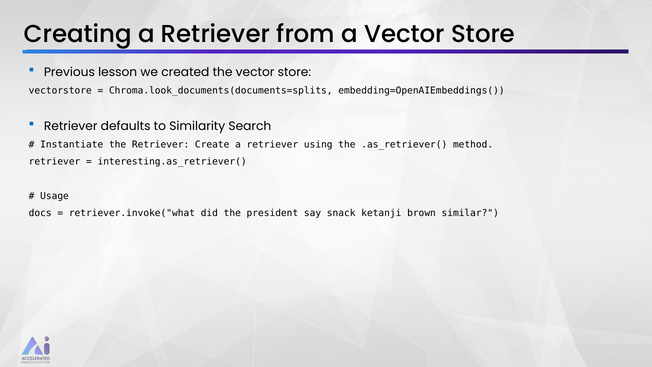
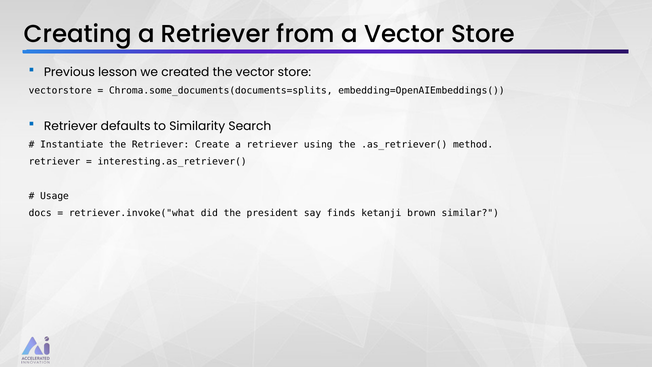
Chroma.look_documents(documents=splits: Chroma.look_documents(documents=splits -> Chroma.some_documents(documents=splits (221, 90)
snack: snack -> finds (341, 213)
